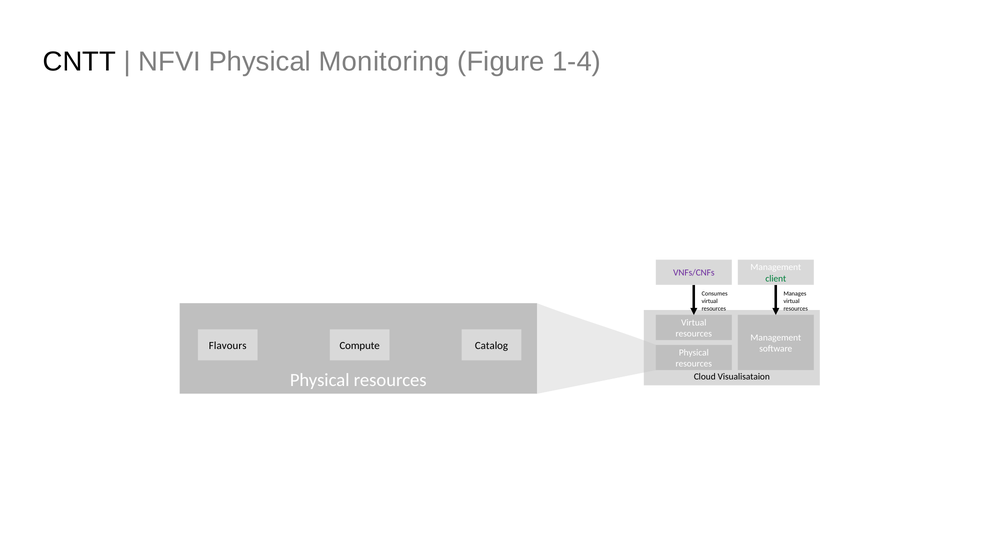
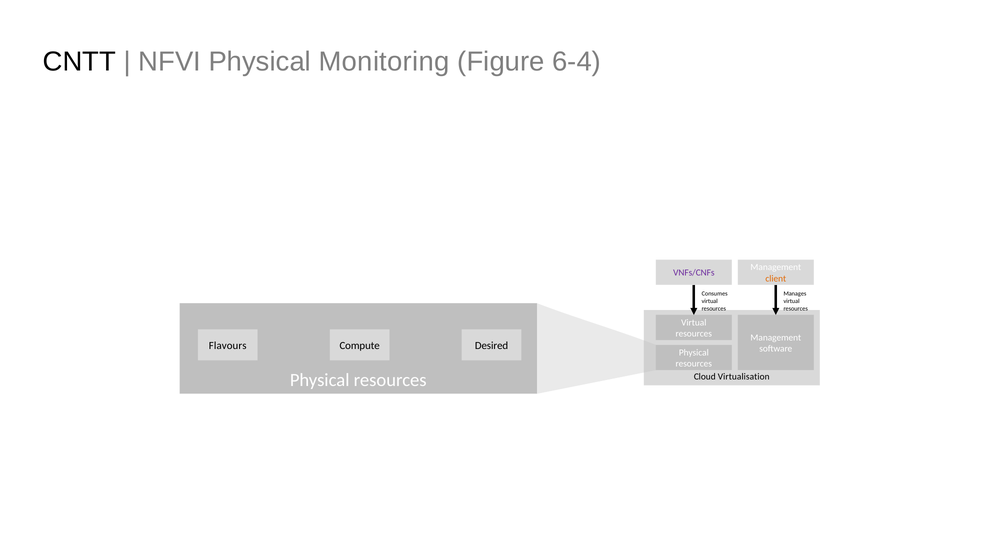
1-4: 1-4 -> 6-4 (577, 61)
client colour: green -> orange (776, 279)
Catalog: Catalog -> Desired (492, 346)
Visualisataion: Visualisataion -> Virtualisation (744, 377)
